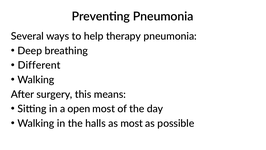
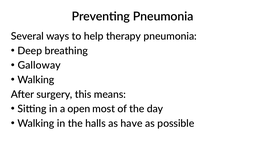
Different: Different -> Galloway (39, 65)
as most: most -> have (132, 123)
